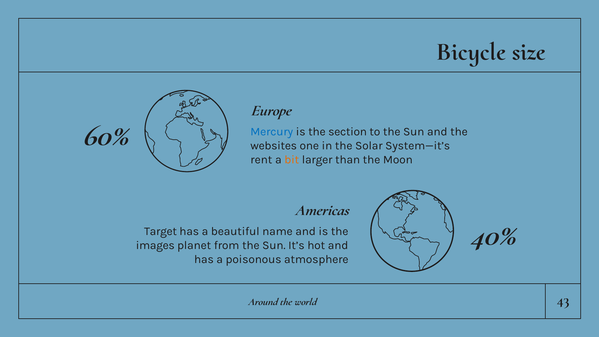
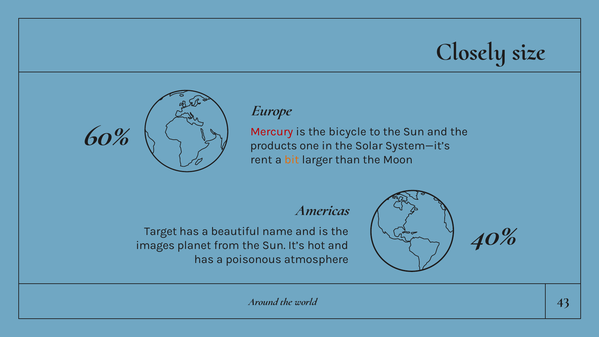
Bicycle: Bicycle -> Closely (471, 52)
Mercury colour: blue -> red (272, 132)
section: section -> bicycle (347, 132)
websites: websites -> products (274, 146)
